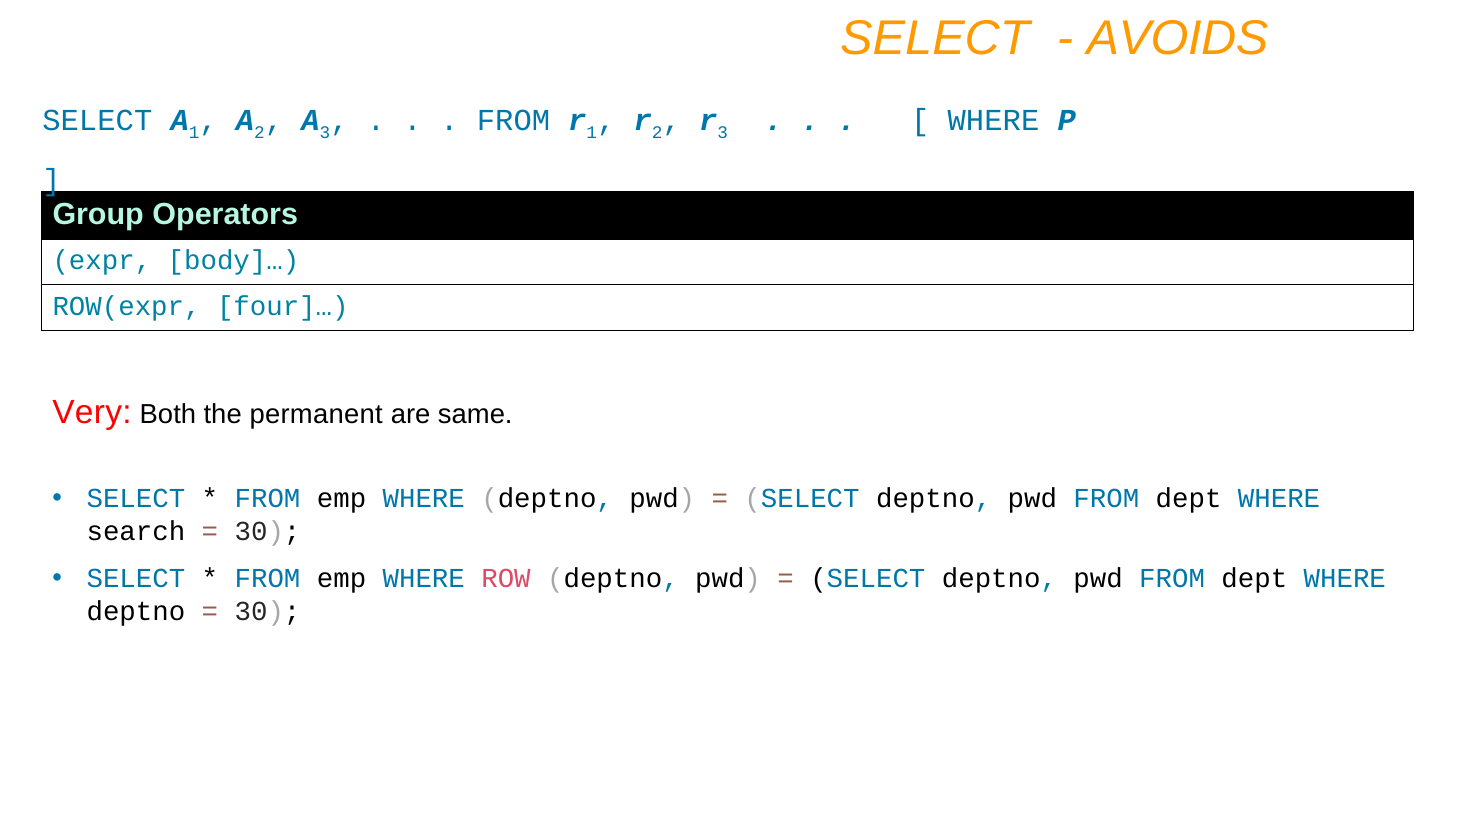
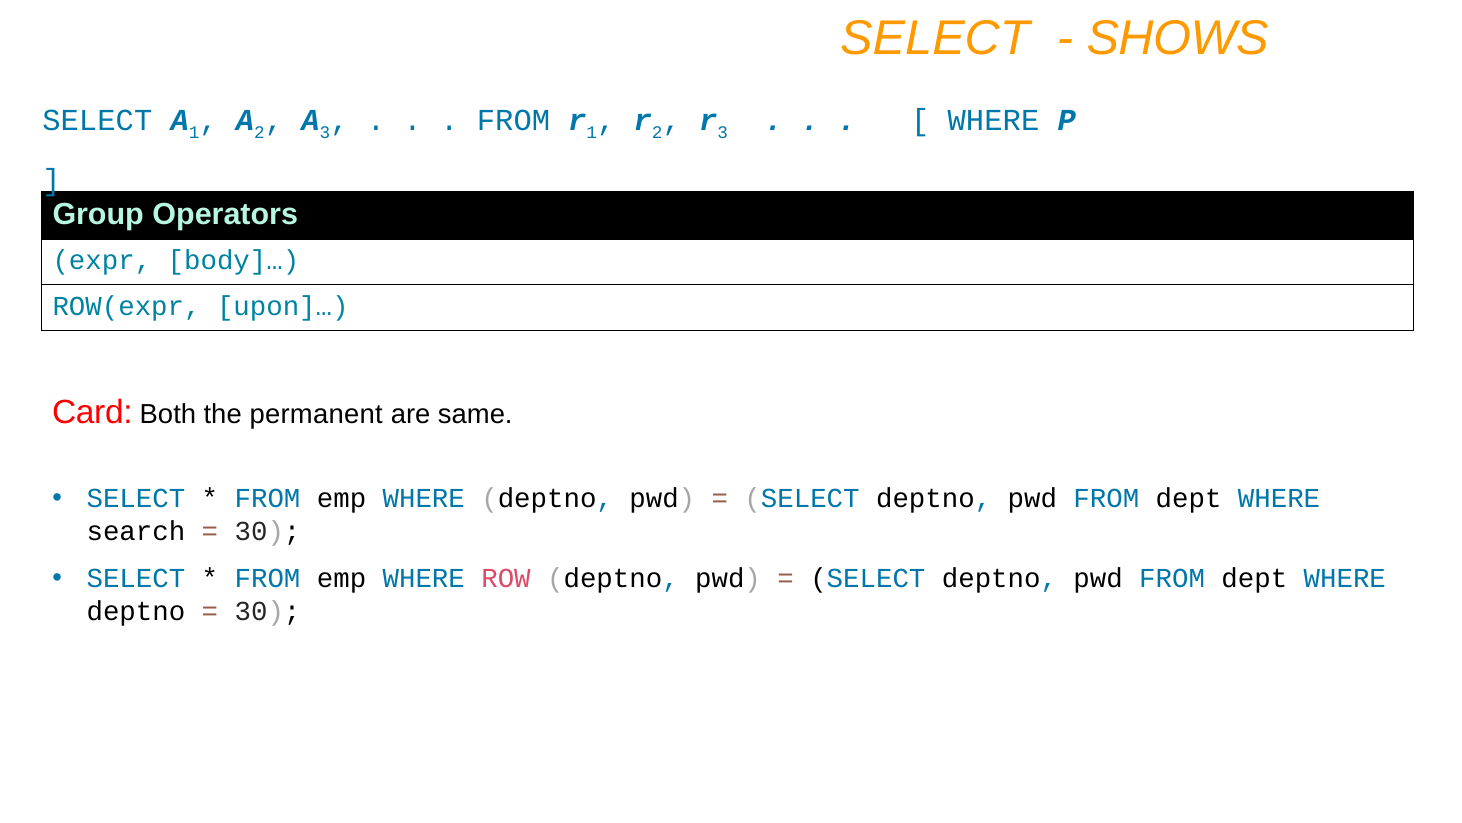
AVOIDS: AVOIDS -> SHOWS (1178, 38)
four]…: four]… -> upon]… (283, 306)
Very: Very -> Card (92, 412)
